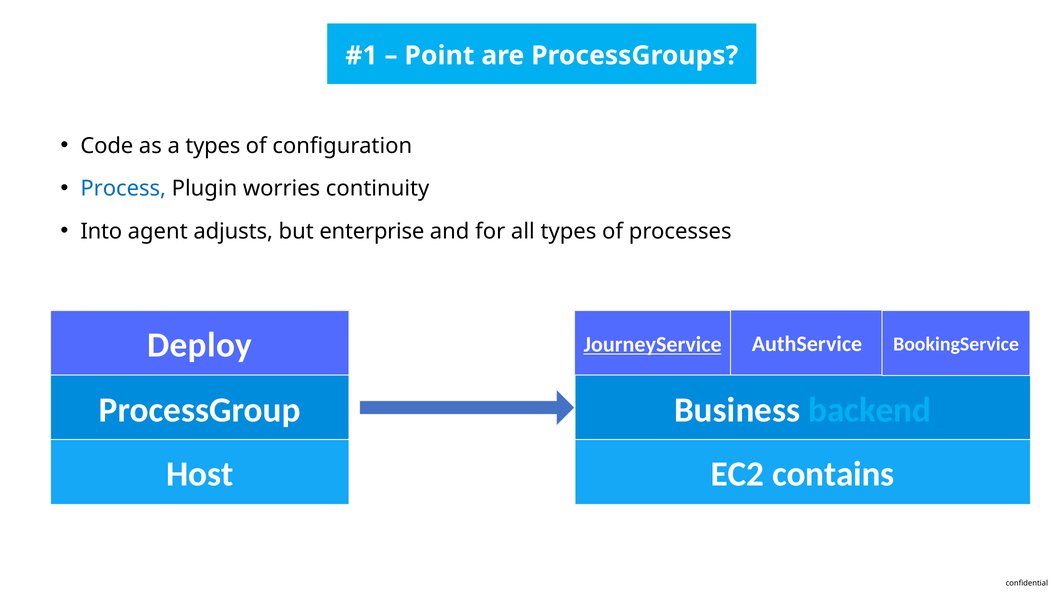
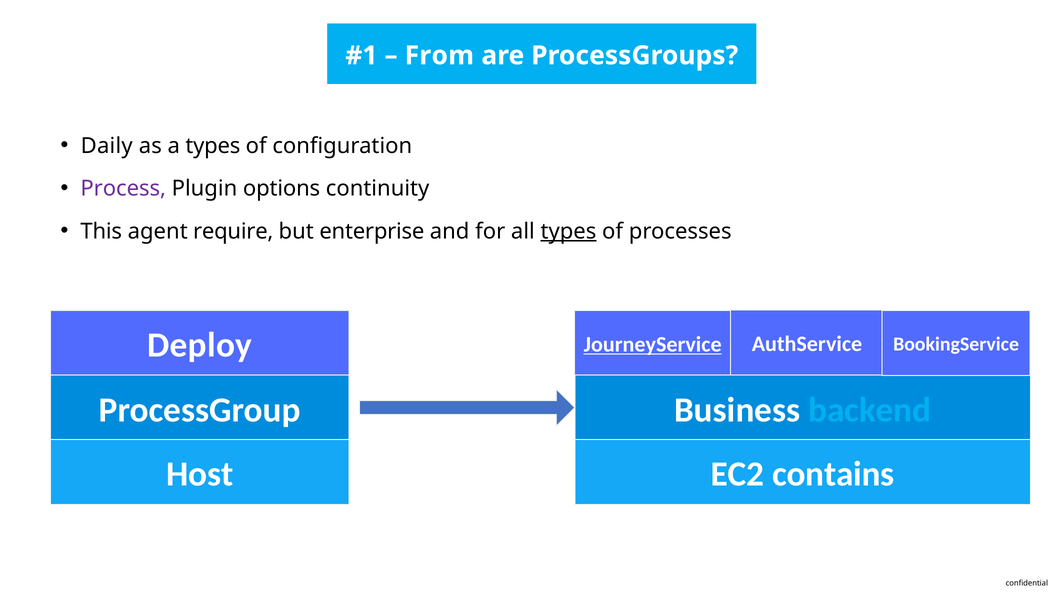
Point: Point -> From (439, 56)
Code: Code -> Daily (107, 146)
Process colour: blue -> purple (123, 189)
worries: worries -> options (282, 189)
Into: Into -> This (101, 231)
adjusts: adjusts -> require (233, 231)
types underline: none -> present (568, 231)
